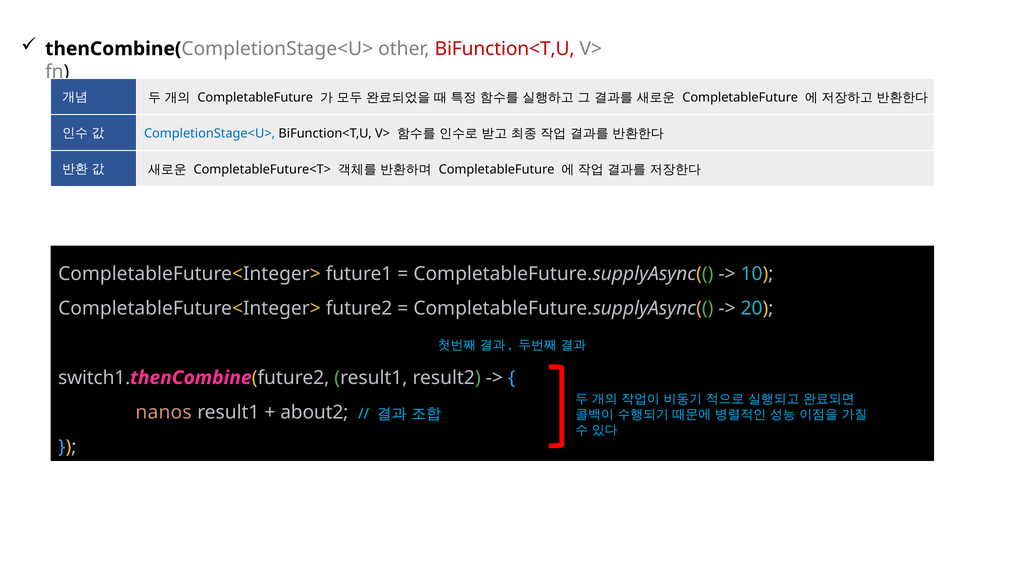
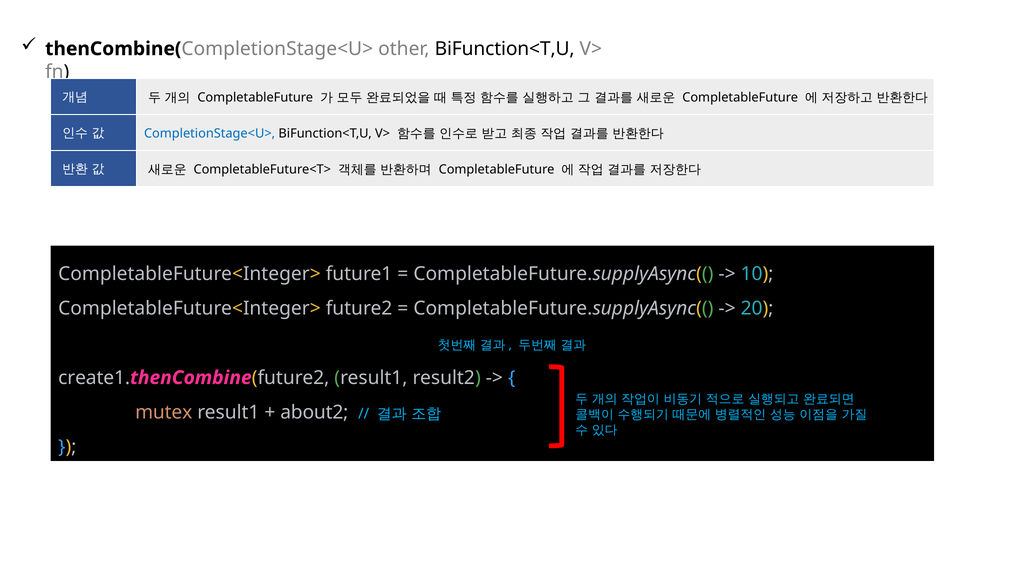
BiFunction<T,U colour: red -> black (505, 49)
switch1: switch1 -> create1 (94, 378)
nanos: nanos -> mutex (164, 412)
